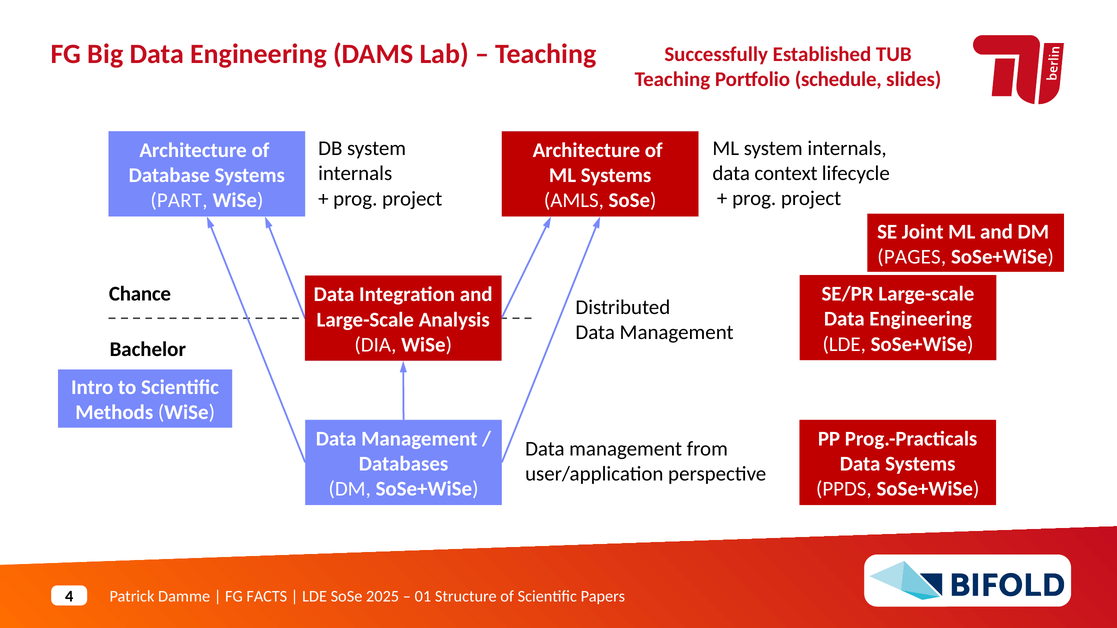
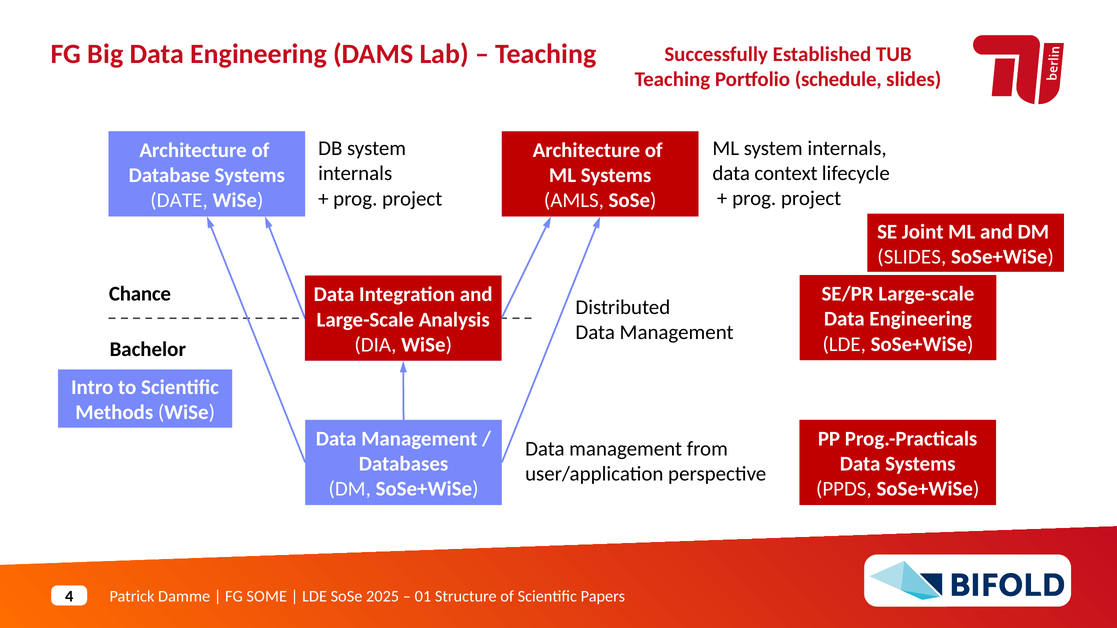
PART: PART -> DATE (179, 200)
PAGES: PAGES -> SLIDES (912, 257)
FACTS: FACTS -> SOME (267, 597)
